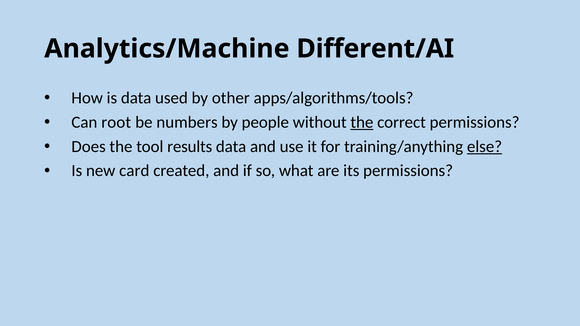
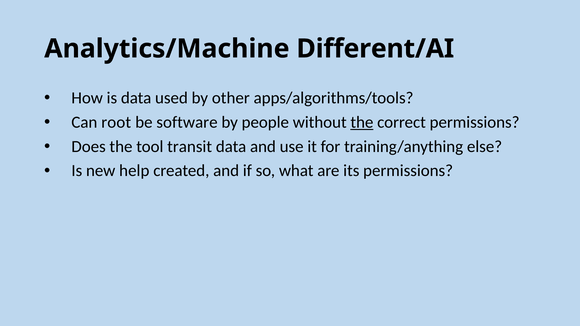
numbers: numbers -> software (187, 122)
results: results -> transit (190, 147)
else underline: present -> none (485, 147)
card: card -> help (134, 171)
